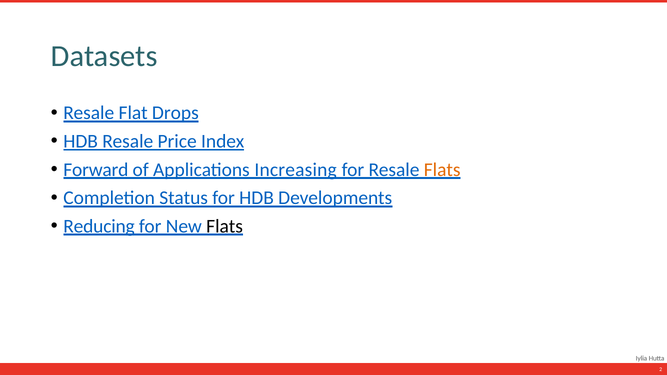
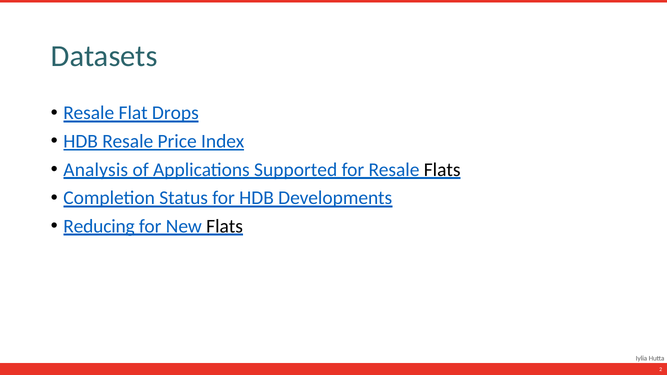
Forward: Forward -> Analysis (96, 170)
Increasing: Increasing -> Supported (296, 170)
Flats colour: orange -> black (442, 170)
